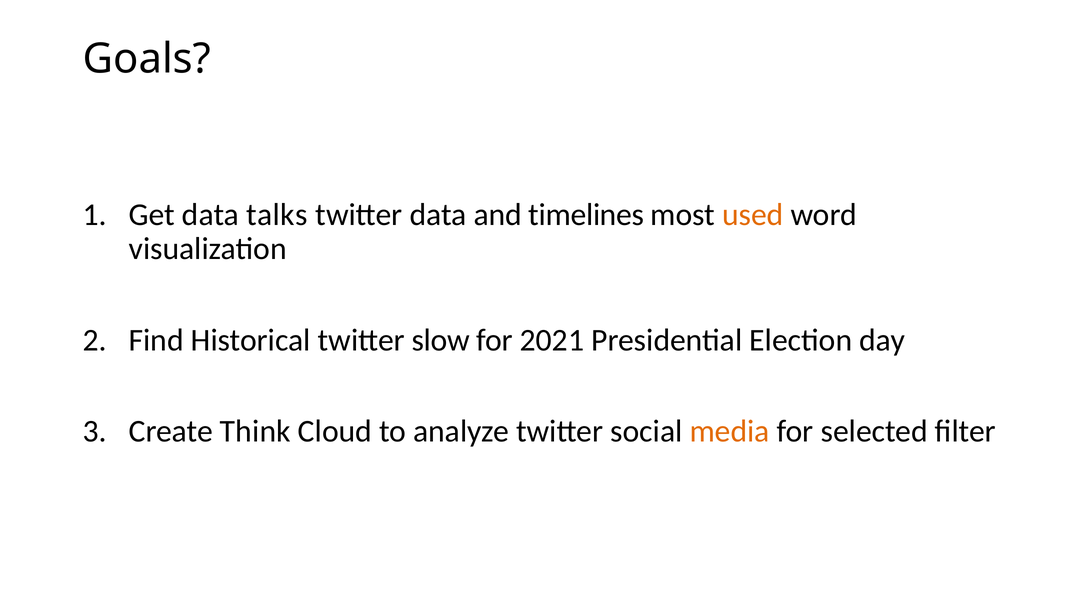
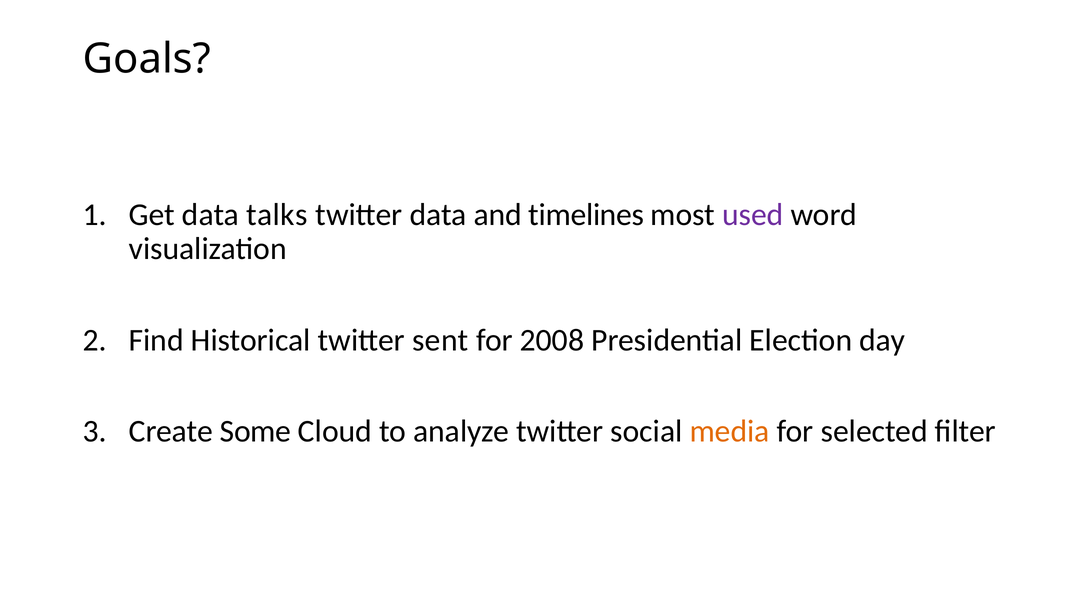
used colour: orange -> purple (753, 214)
slow: slow -> sent (440, 340)
2021: 2021 -> 2008 (552, 340)
Think: Think -> Some (256, 431)
